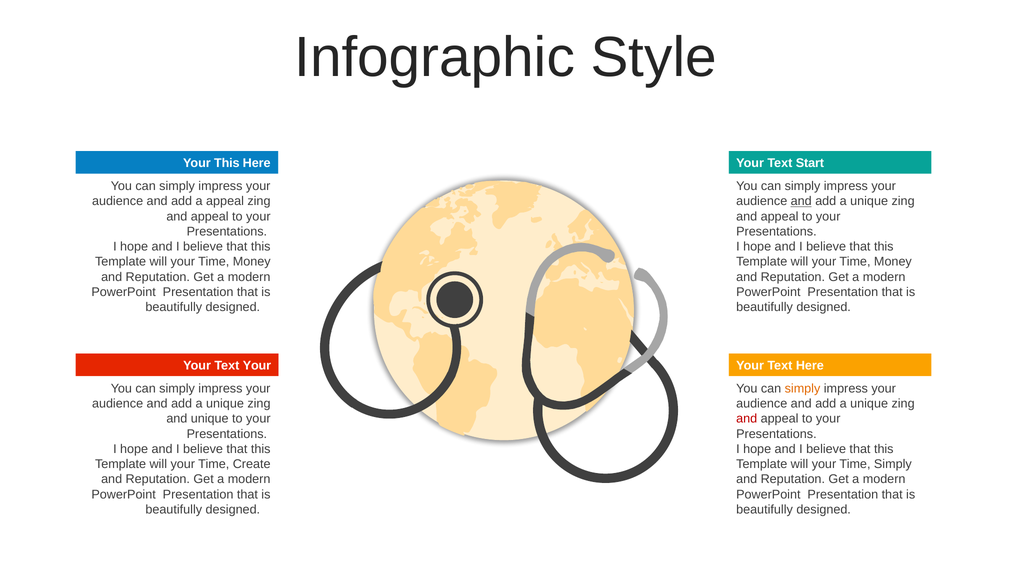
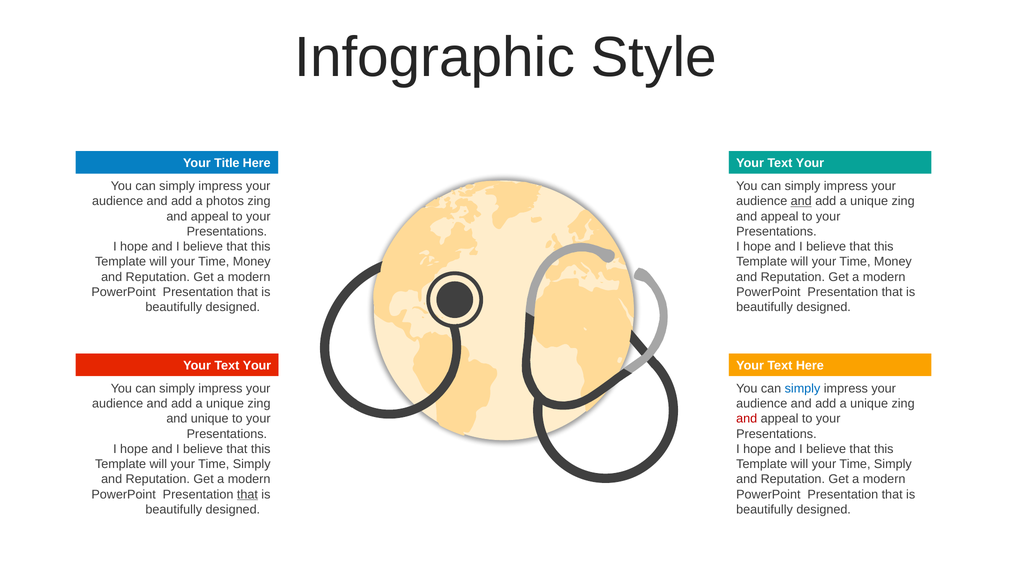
Your This: This -> Title (227, 163)
Start: Start -> Your (810, 163)
a appeal: appeal -> photos (225, 201)
simply colour: orange -> blue (802, 389)
Create: Create -> Simply (252, 465)
that underline: none -> present (247, 495)
